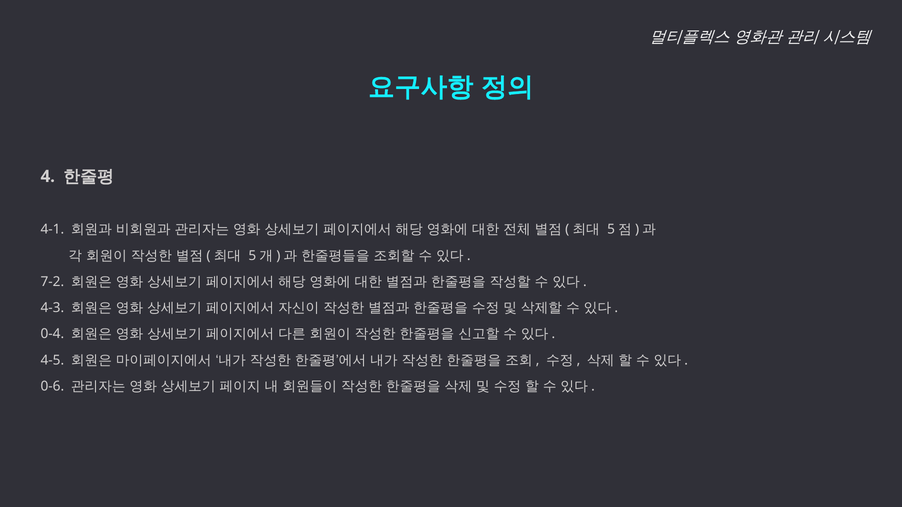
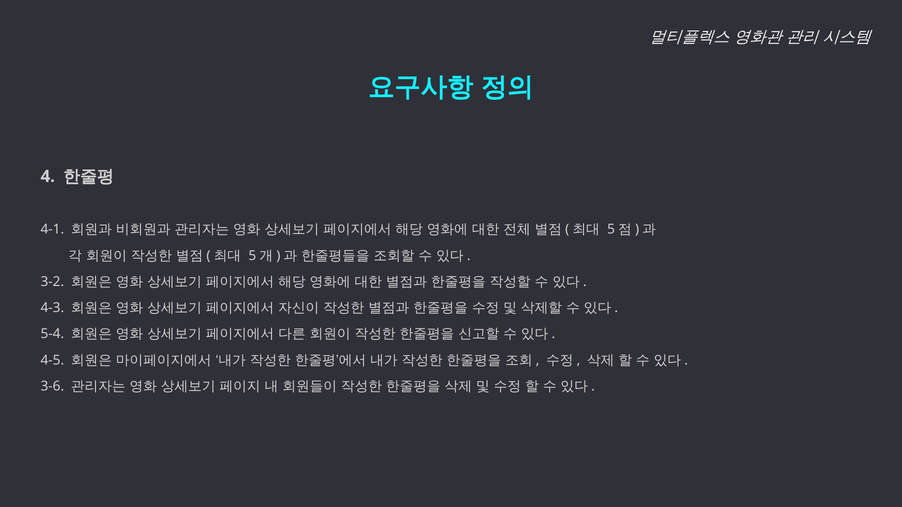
7-2: 7-2 -> 3-2 (52, 282)
0-4: 0-4 -> 5-4 (52, 334)
0-6: 0-6 -> 3-6 (52, 387)
